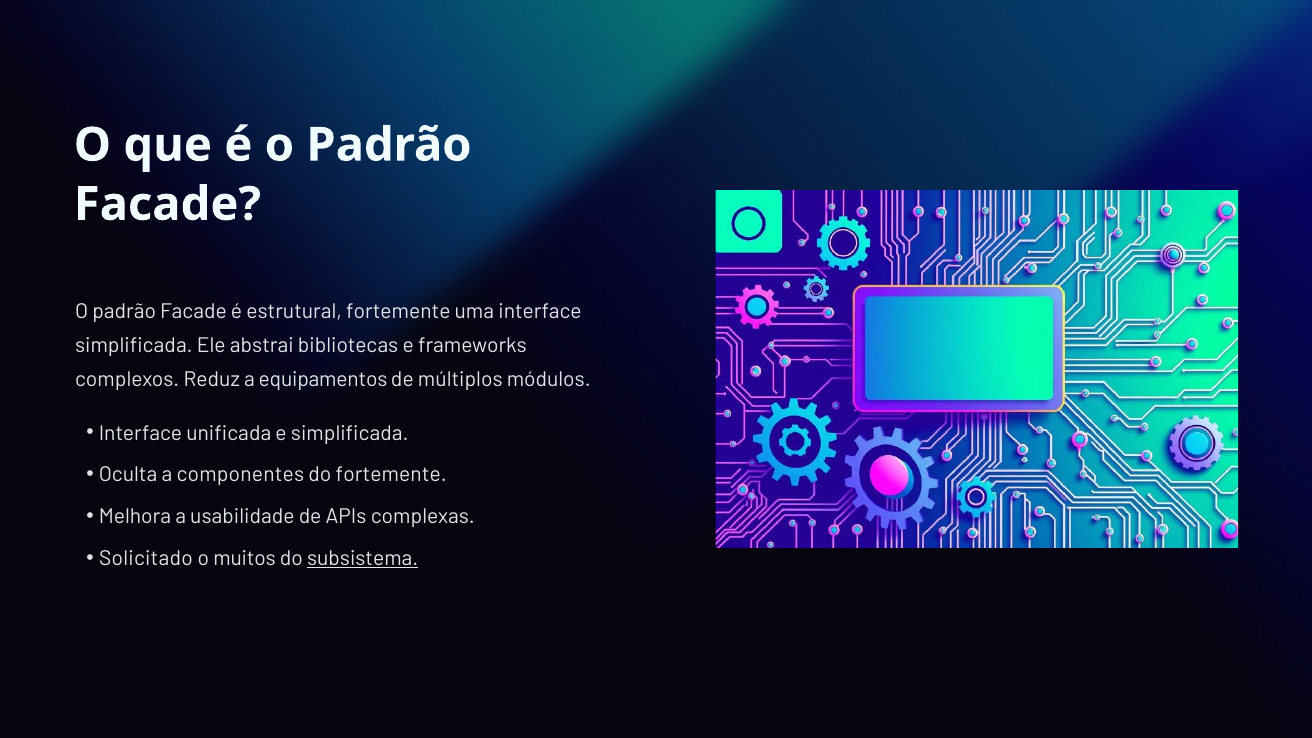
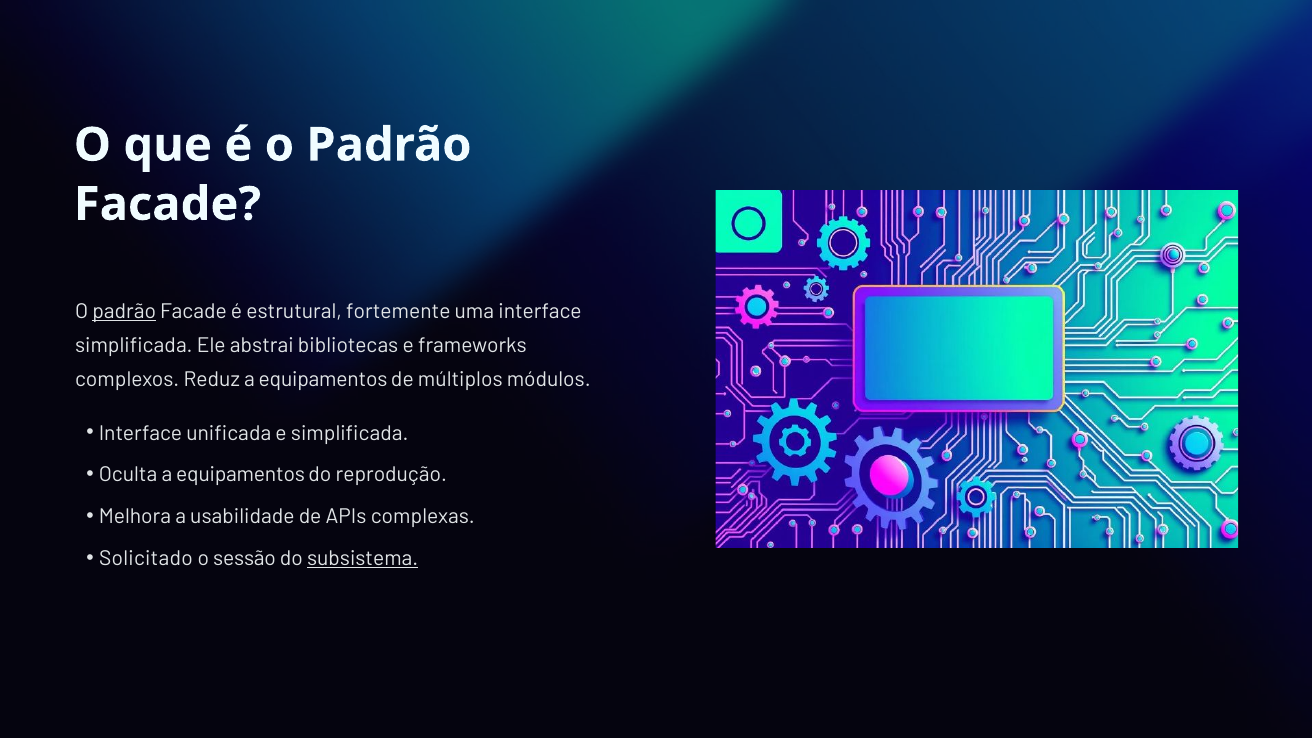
padrão underline: none -> present (124, 311)
Oculta a componentes: componentes -> equipamentos (241, 475)
do fortemente: fortemente -> reprodução (391, 475)
muitos: muitos -> sessão (245, 559)
